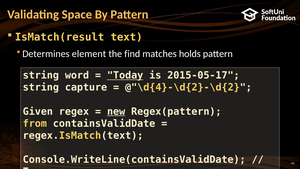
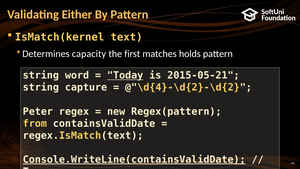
Space: Space -> Either (77, 15)
IsMatch(result: IsMatch(result -> IsMatch(kernel (60, 37)
element: element -> capacity (89, 54)
find: find -> first (132, 54)
2015-05-17: 2015-05-17 -> 2015-05-21 (203, 75)
Given: Given -> Peter (38, 111)
new underline: present -> none (116, 111)
Console.WriteLine(containsValidDate underline: none -> present (134, 159)
